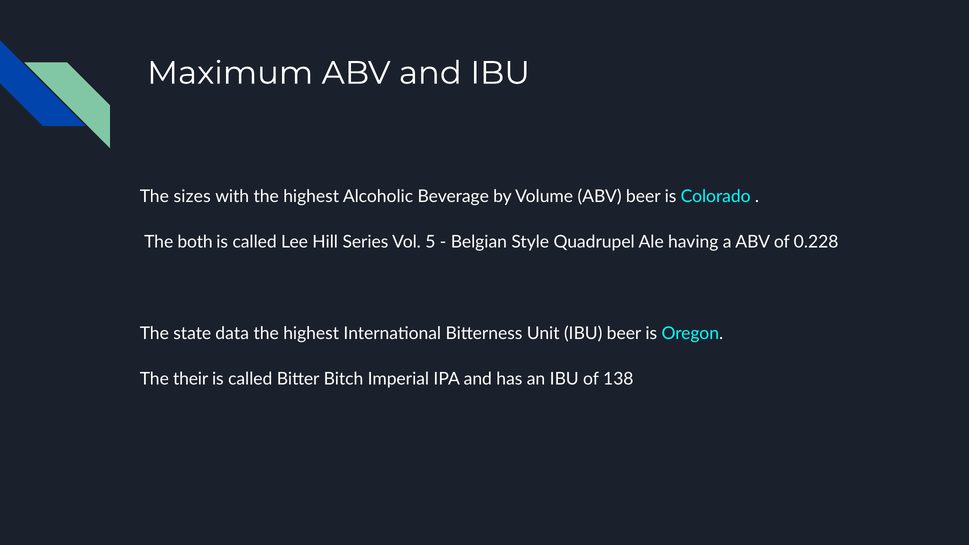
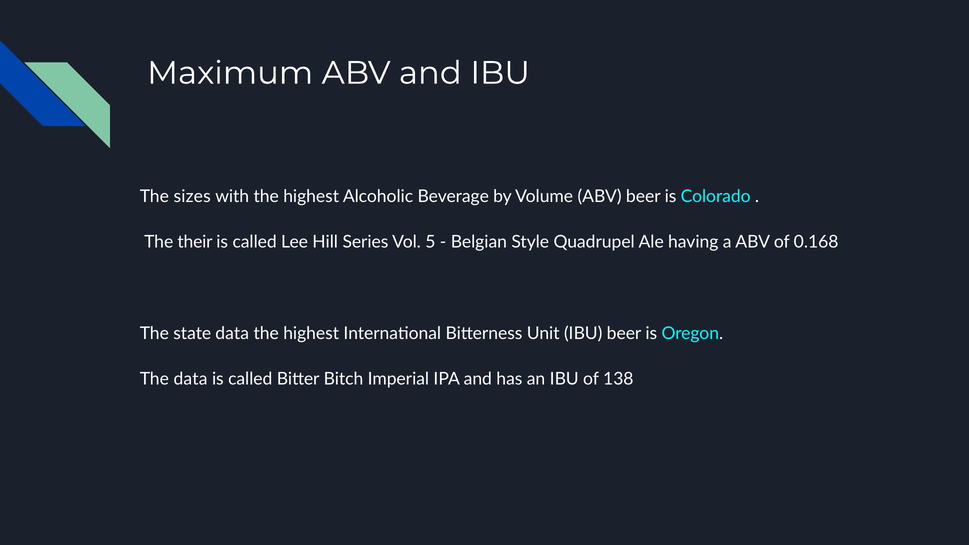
both: both -> their (195, 242)
0.228: 0.228 -> 0.168 (816, 242)
The their: their -> data (191, 379)
